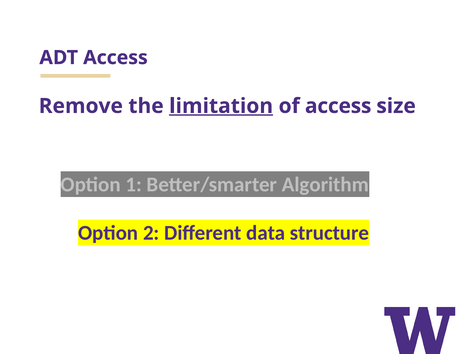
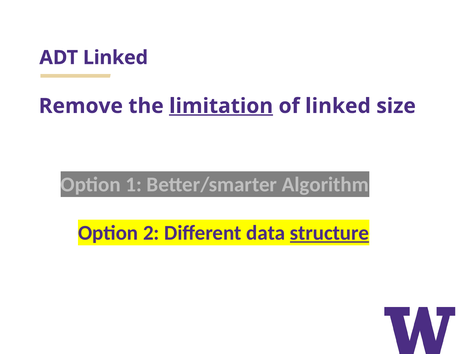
ADT Access: Access -> Linked (115, 58)
of access: access -> linked (338, 106)
structure underline: none -> present (330, 233)
